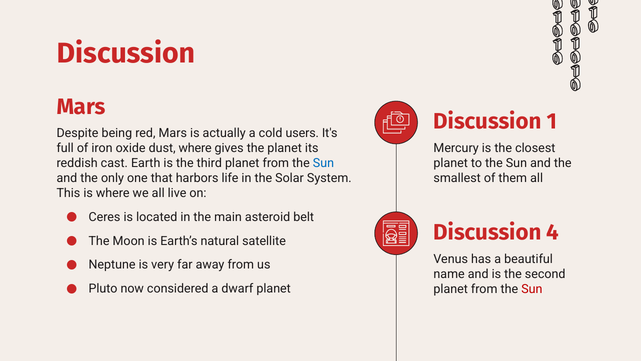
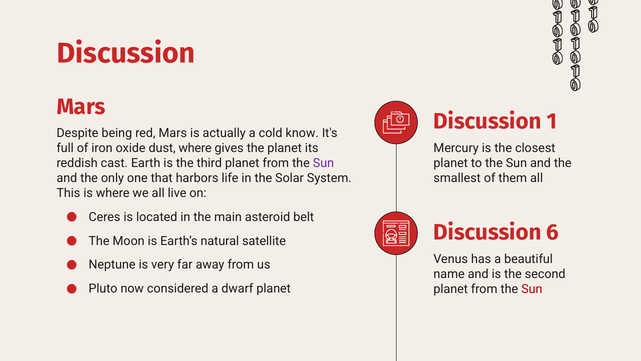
users: users -> know (302, 133)
Sun colour: blue -> purple (323, 163)
4: 4 -> 6 (552, 232)
